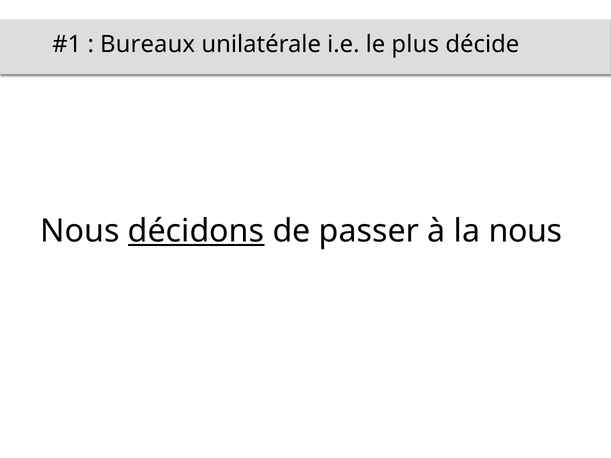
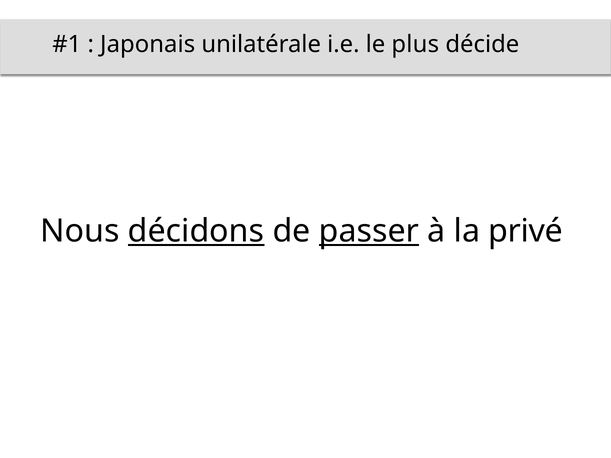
Bureaux: Bureaux -> Japonais (148, 45)
passer underline: none -> present (369, 231)
la nous: nous -> privé (526, 231)
